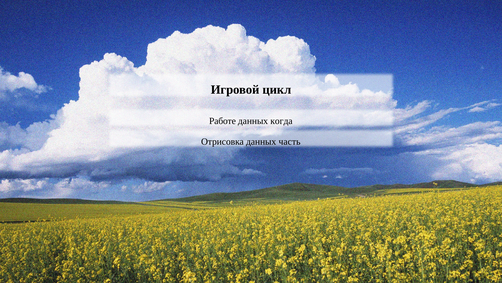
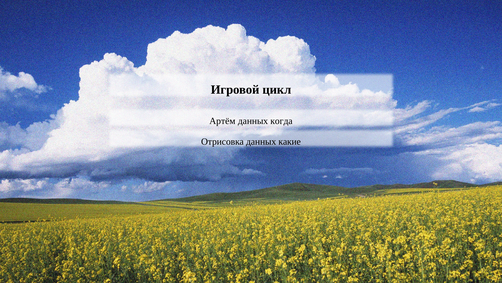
Работе: Работе -> Артём (222, 121)
часть: часть -> какие (290, 141)
